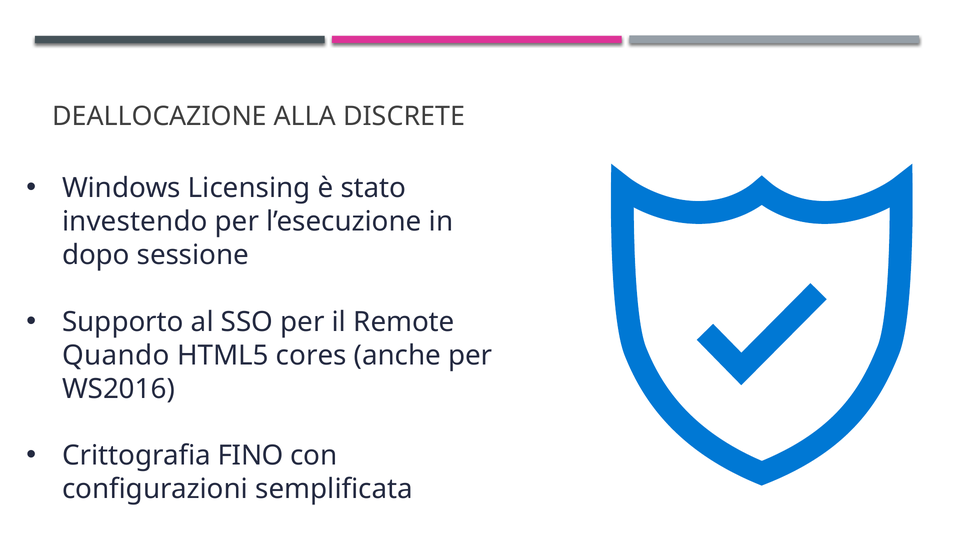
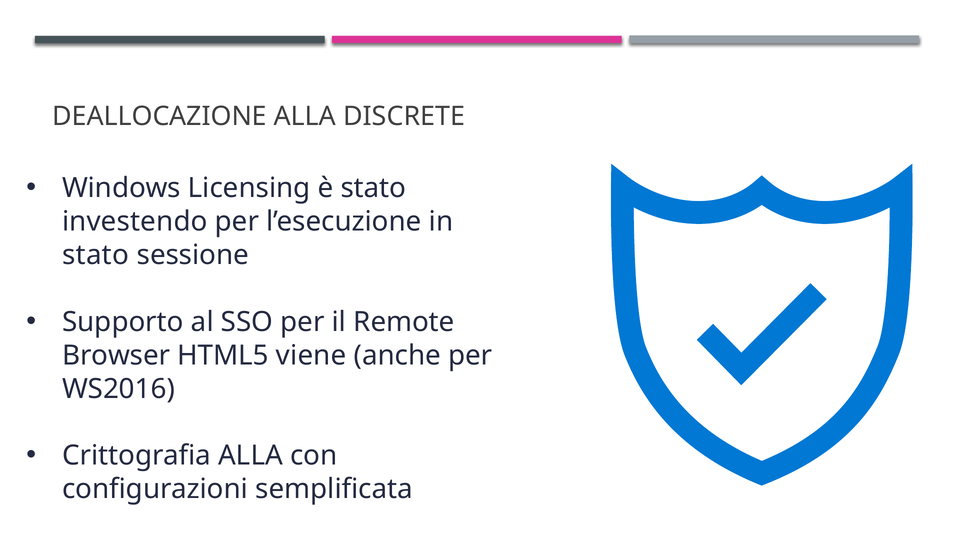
dopo: dopo -> stato (96, 255)
Quando: Quando -> Browser (116, 355)
cores: cores -> viene (311, 355)
Crittografia FINO: FINO -> ALLA (251, 455)
